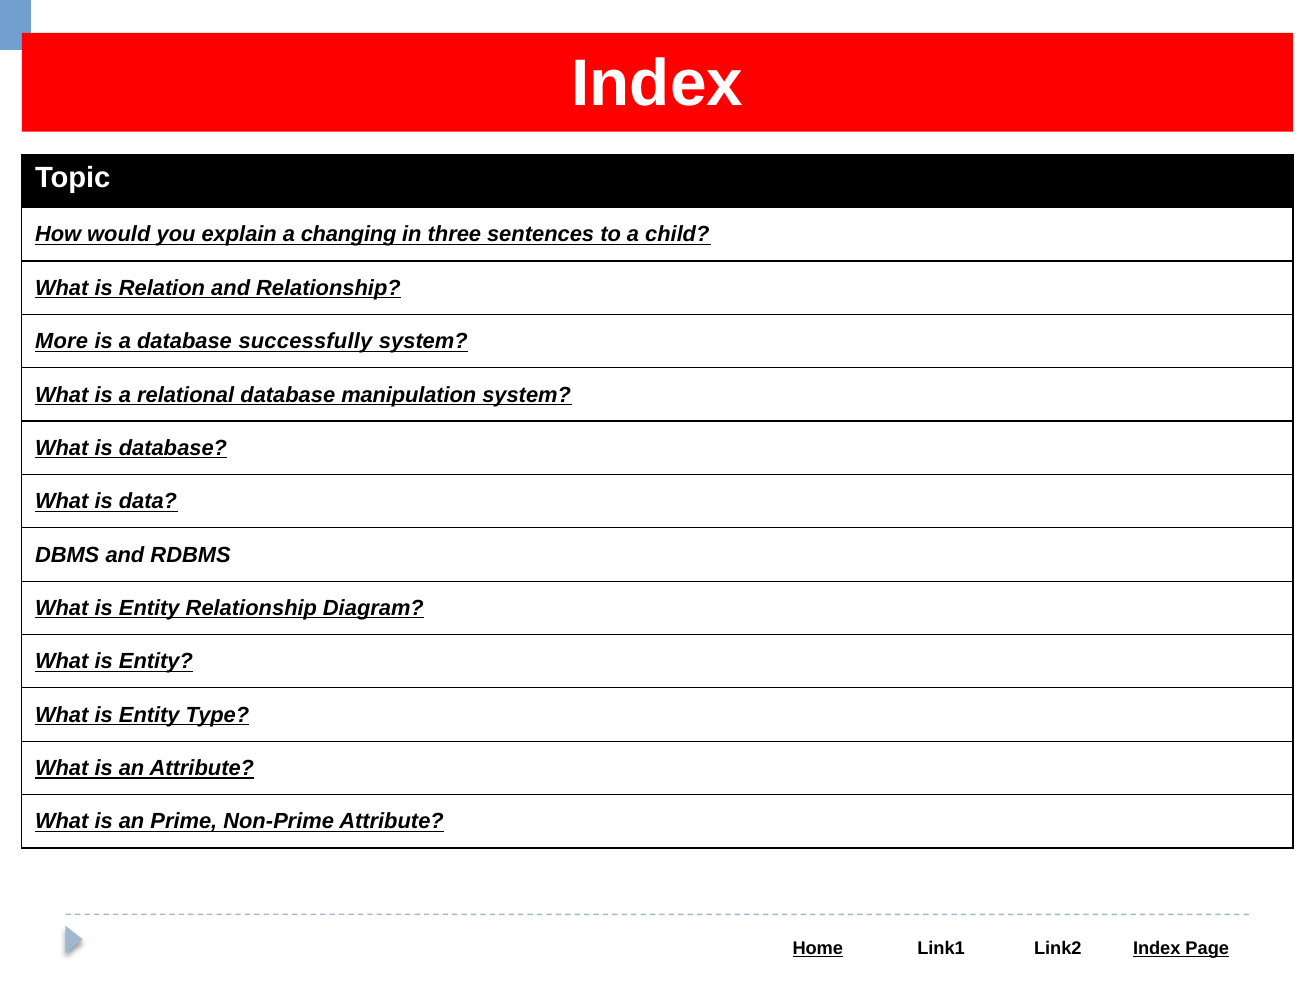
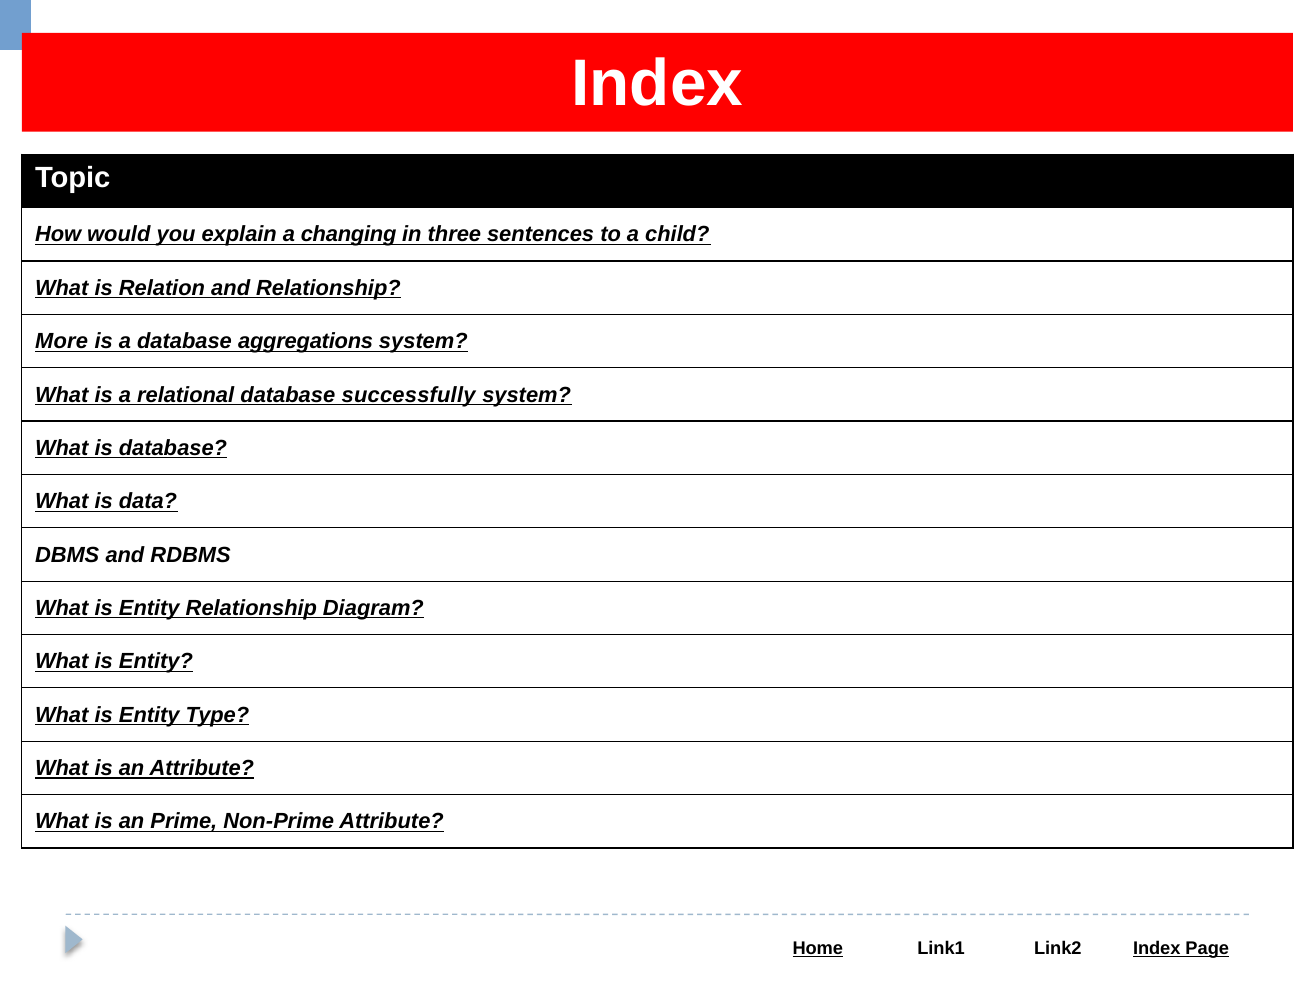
successfully: successfully -> aggregations (306, 341)
manipulation: manipulation -> successfully (409, 395)
